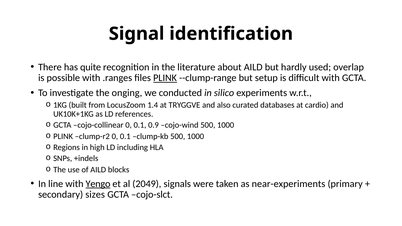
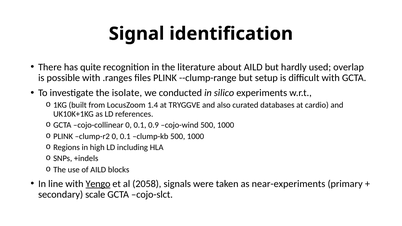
PLINK underline: present -> none (165, 78)
onging: onging -> isolate (127, 93)
2049: 2049 -> 2058 (147, 184)
sizes: sizes -> scale (95, 195)
